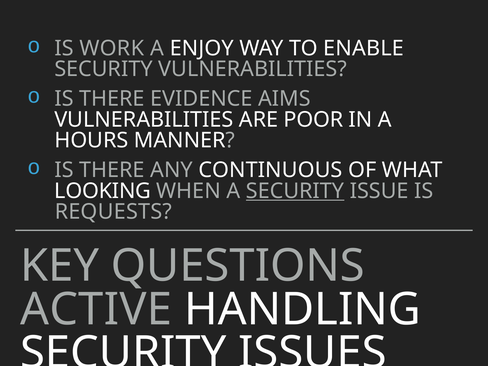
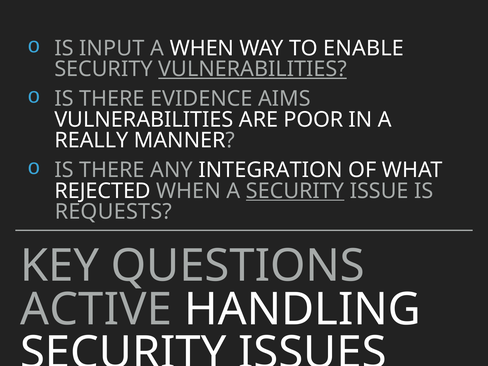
WORK: WORK -> INPUT (112, 48)
A ENJOY: ENJOY -> WHEN (202, 48)
VULNERABILITIES underline: none -> present (253, 69)
HOURS: HOURS -> REALLY (91, 140)
CONTINUOUS: CONTINUOUS -> INTEGRATION (270, 170)
LOOKING: LOOKING -> REJECTED (103, 191)
